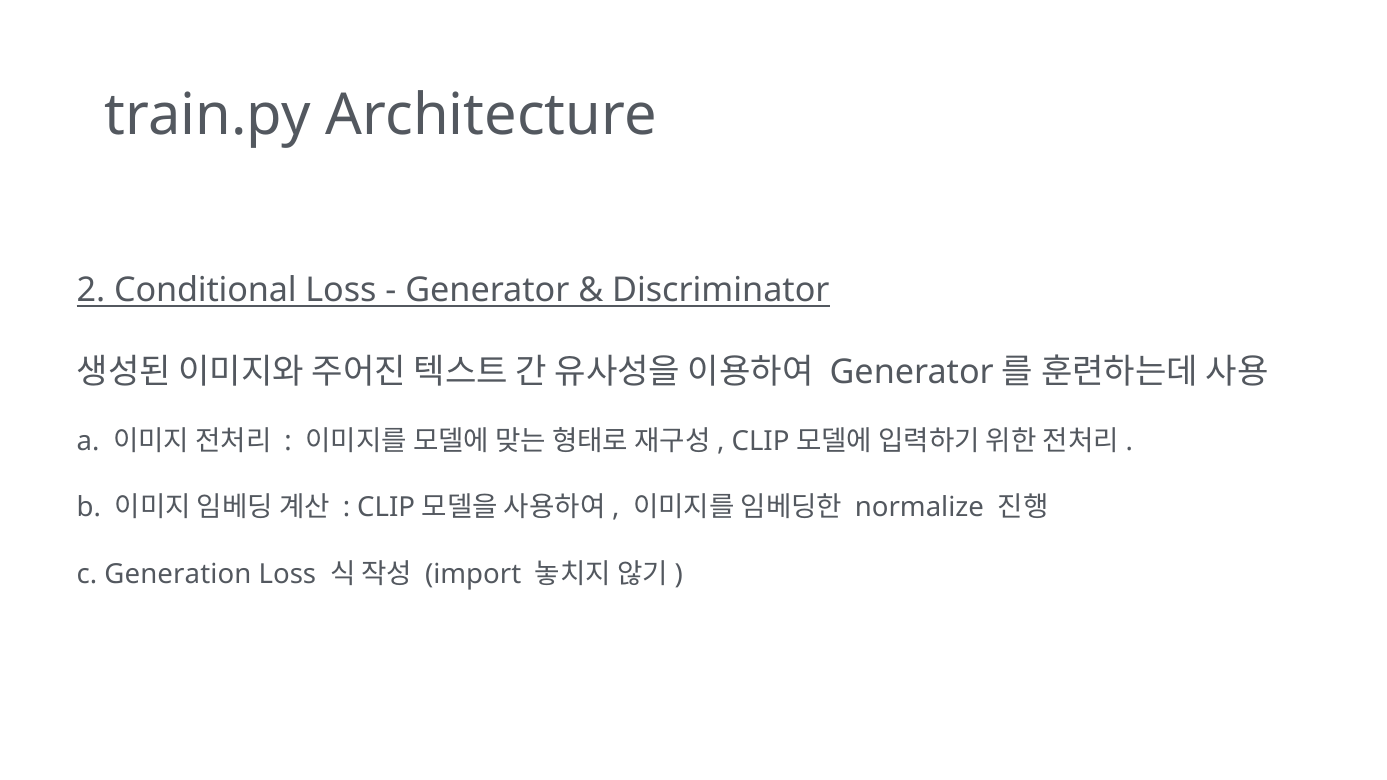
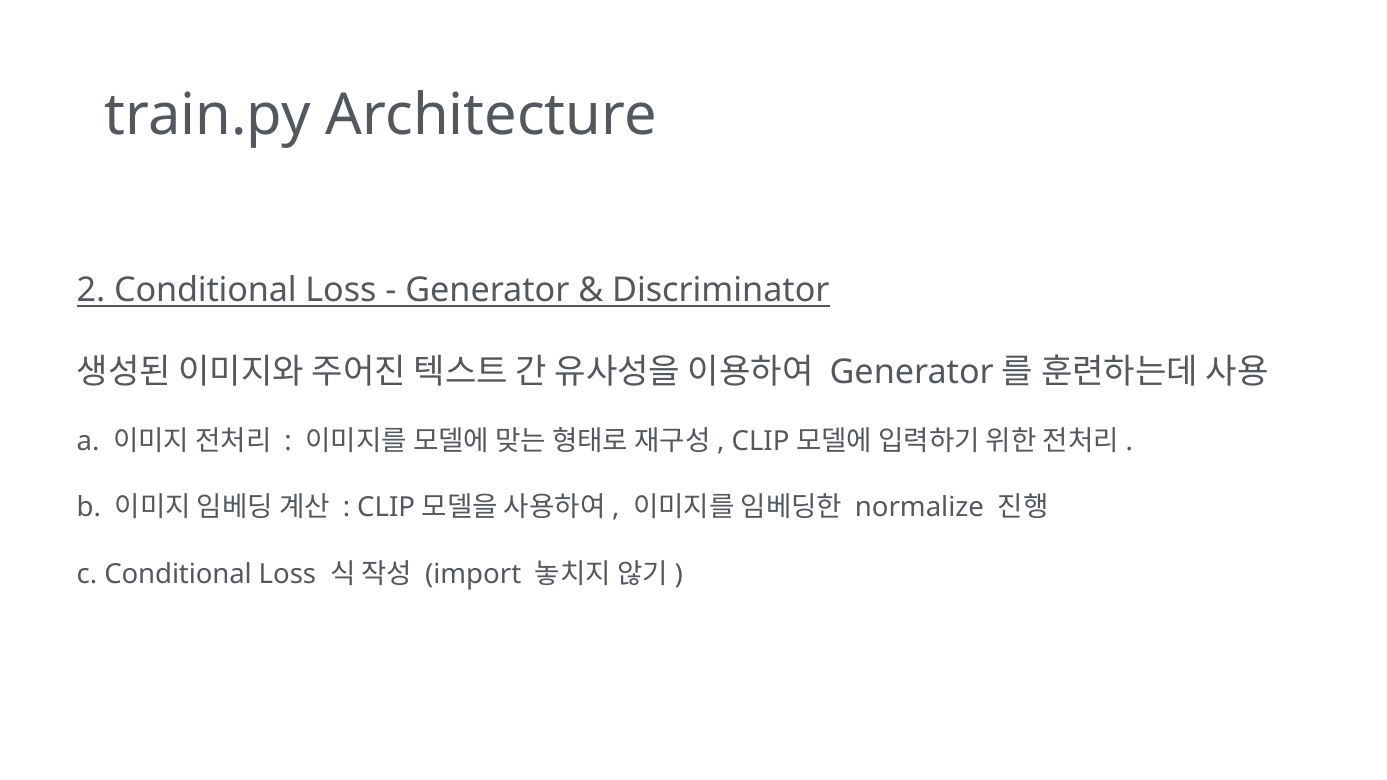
c Generation: Generation -> Conditional (178, 574)
